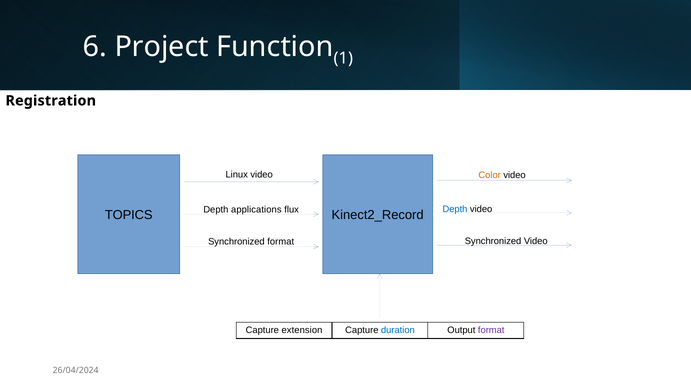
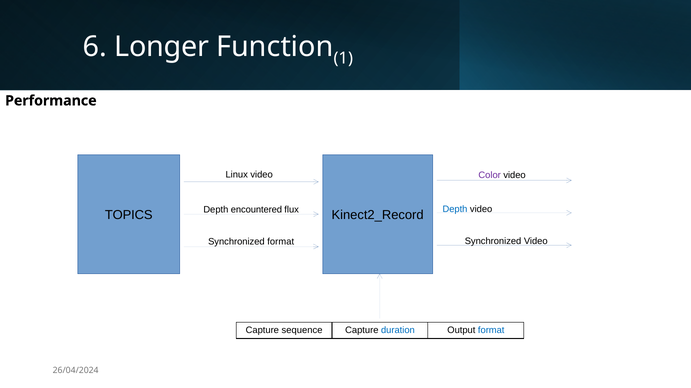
Project: Project -> Longer (162, 47)
Registration: Registration -> Performance (51, 101)
Color colour: orange -> purple (490, 176)
applications: applications -> encountered (256, 210)
extension: extension -> sequence (302, 331)
format colour: purple -> blue (491, 331)
